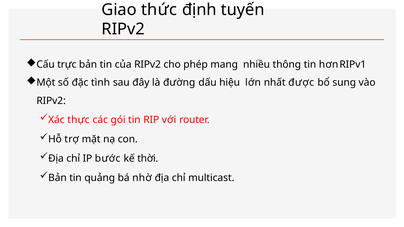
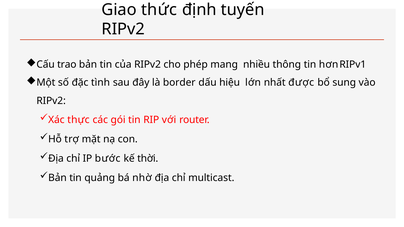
trực: trực -> trao (67, 64)
đường: đường -> border (179, 83)
